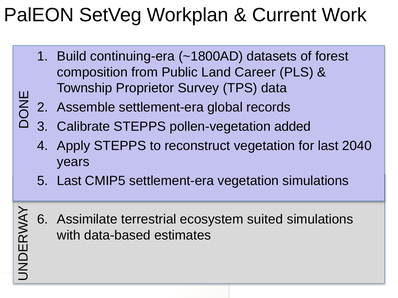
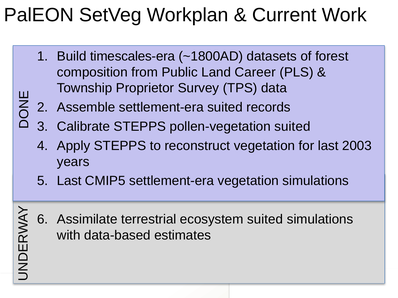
continuing-era: continuing-era -> timescales-era (133, 56)
settlement-era global: global -> suited (225, 108)
pollen-vegetation added: added -> suited (292, 127)
2040: 2040 -> 2003 (357, 146)
